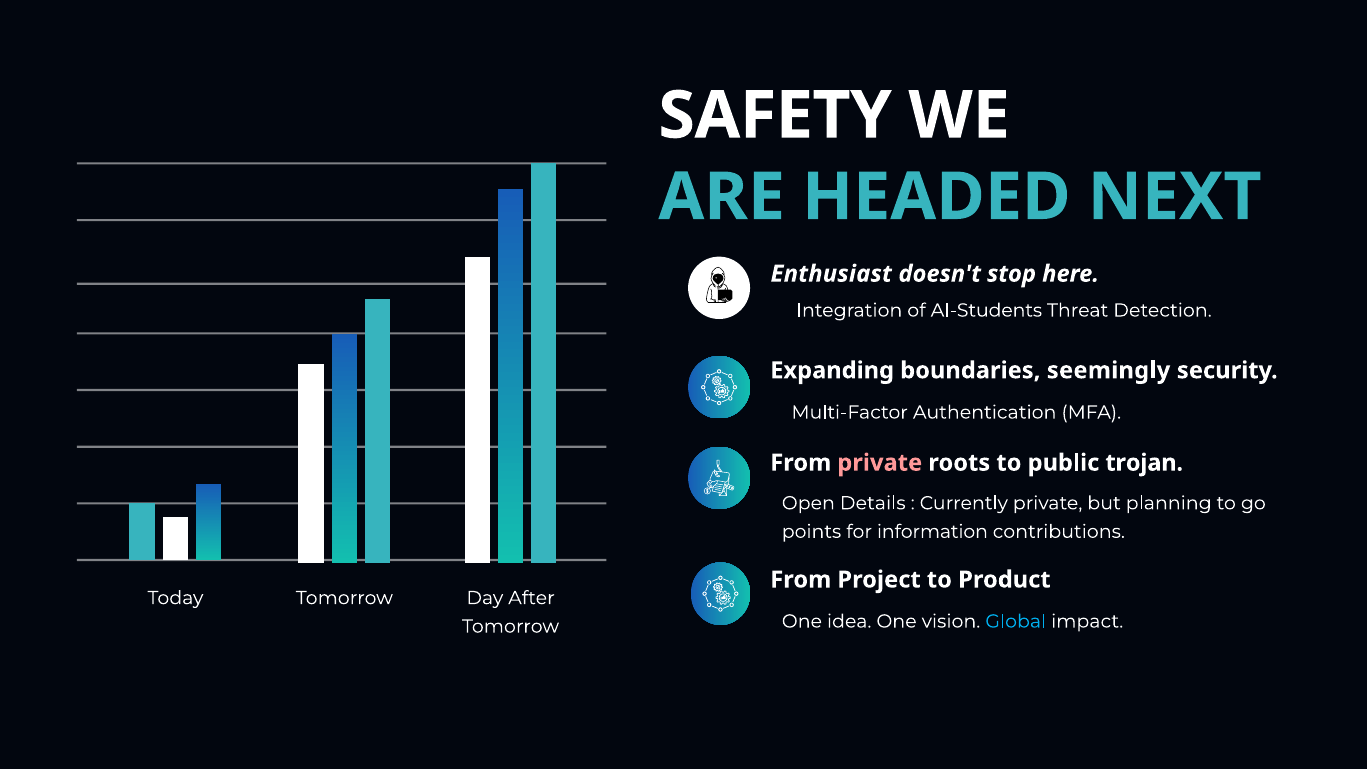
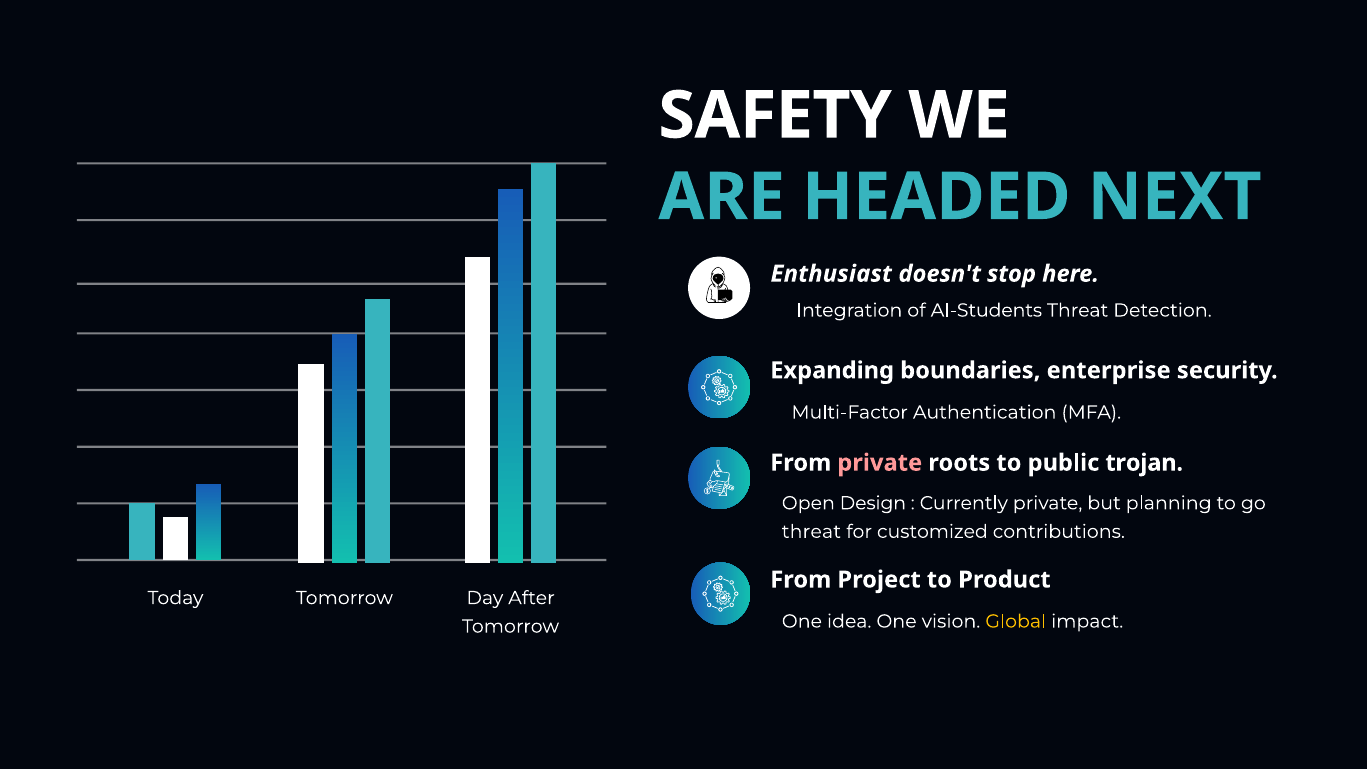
seemingly: seemingly -> enterprise (1109, 370)
Details: Details -> Design (873, 503)
points: points -> threat (811, 532)
information: information -> customized (932, 532)
Global colour: light blue -> yellow (1016, 621)
